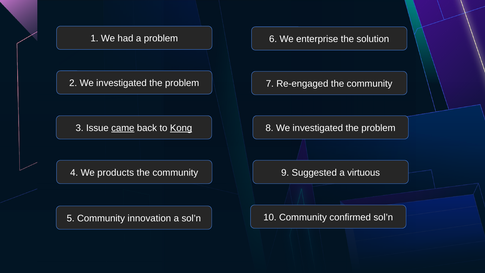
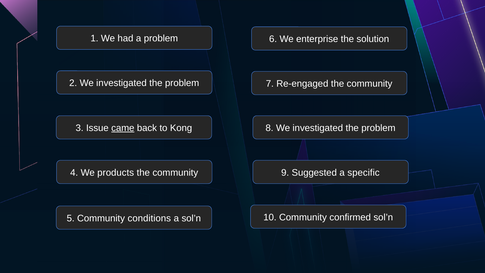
Kong underline: present -> none (181, 128)
virtuous: virtuous -> specific (364, 172)
innovation: innovation -> conditions (149, 218)
